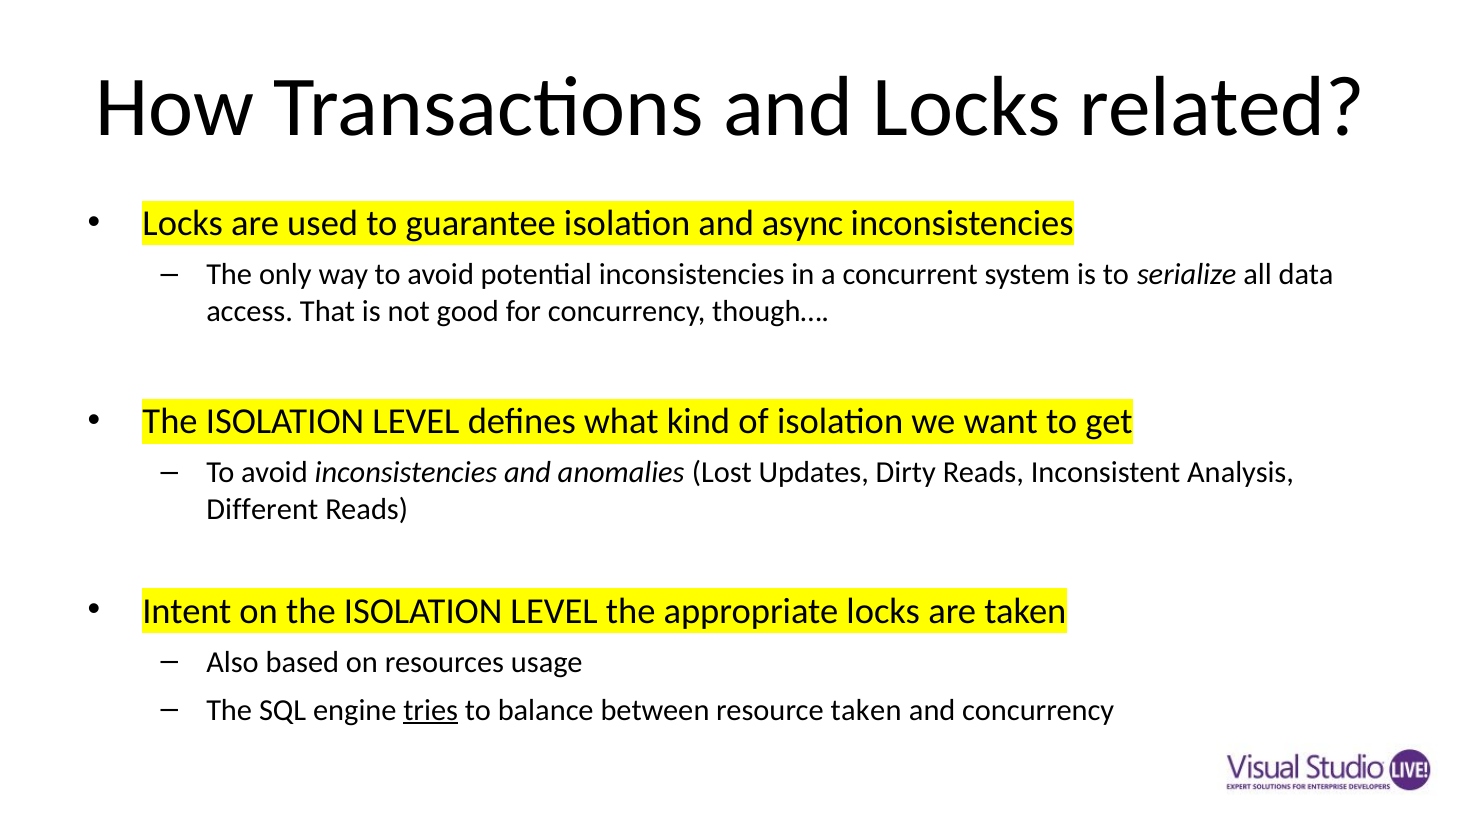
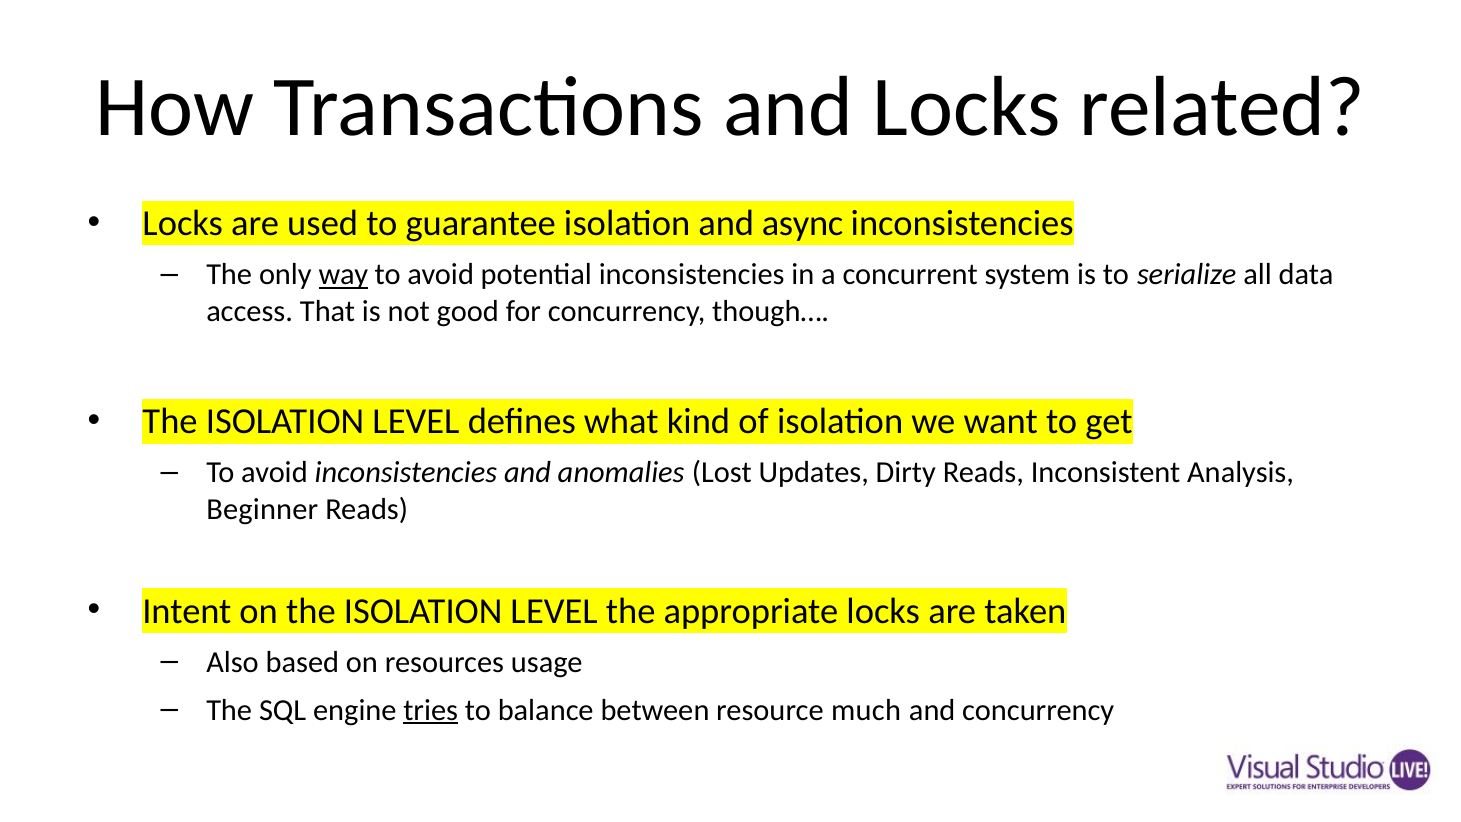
way underline: none -> present (343, 275)
Different: Different -> Beginner (262, 509)
resource taken: taken -> much (866, 710)
